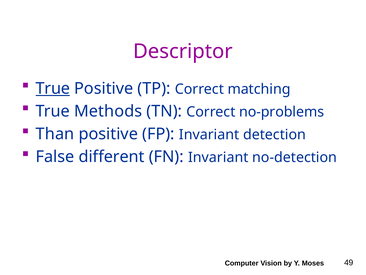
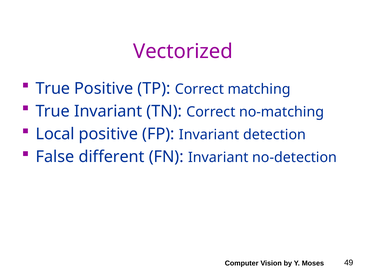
Descriptor: Descriptor -> Vectorized (183, 51)
True underline: present -> none (53, 88)
True Methods: Methods -> Invariant (108, 111)
no-problems: no-problems -> no-matching (282, 112)
Than: Than -> Local (55, 134)
